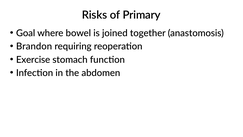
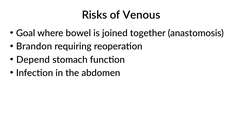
Primary: Primary -> Venous (141, 15)
Exercise: Exercise -> Depend (33, 60)
